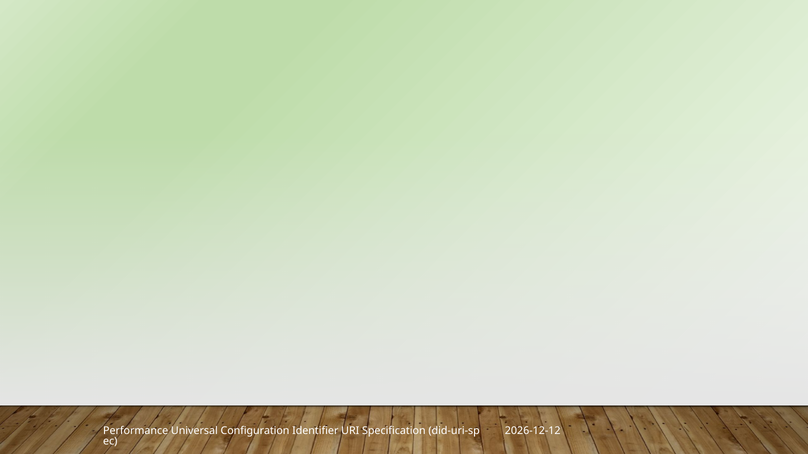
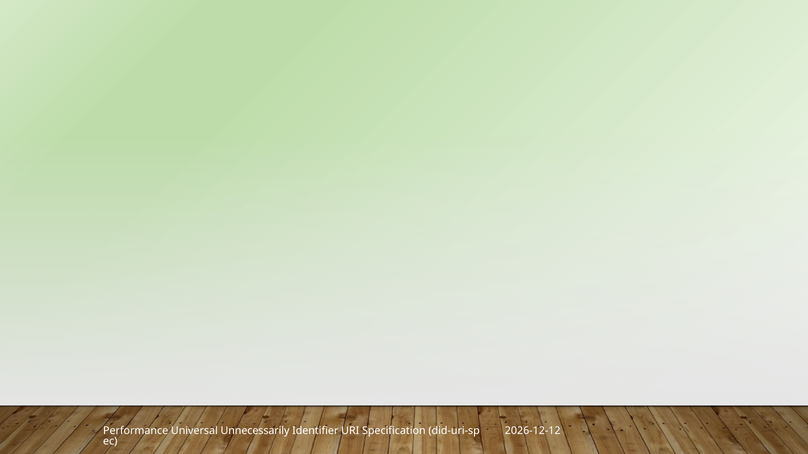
Configuration: Configuration -> Unnecessarily (255, 431)
